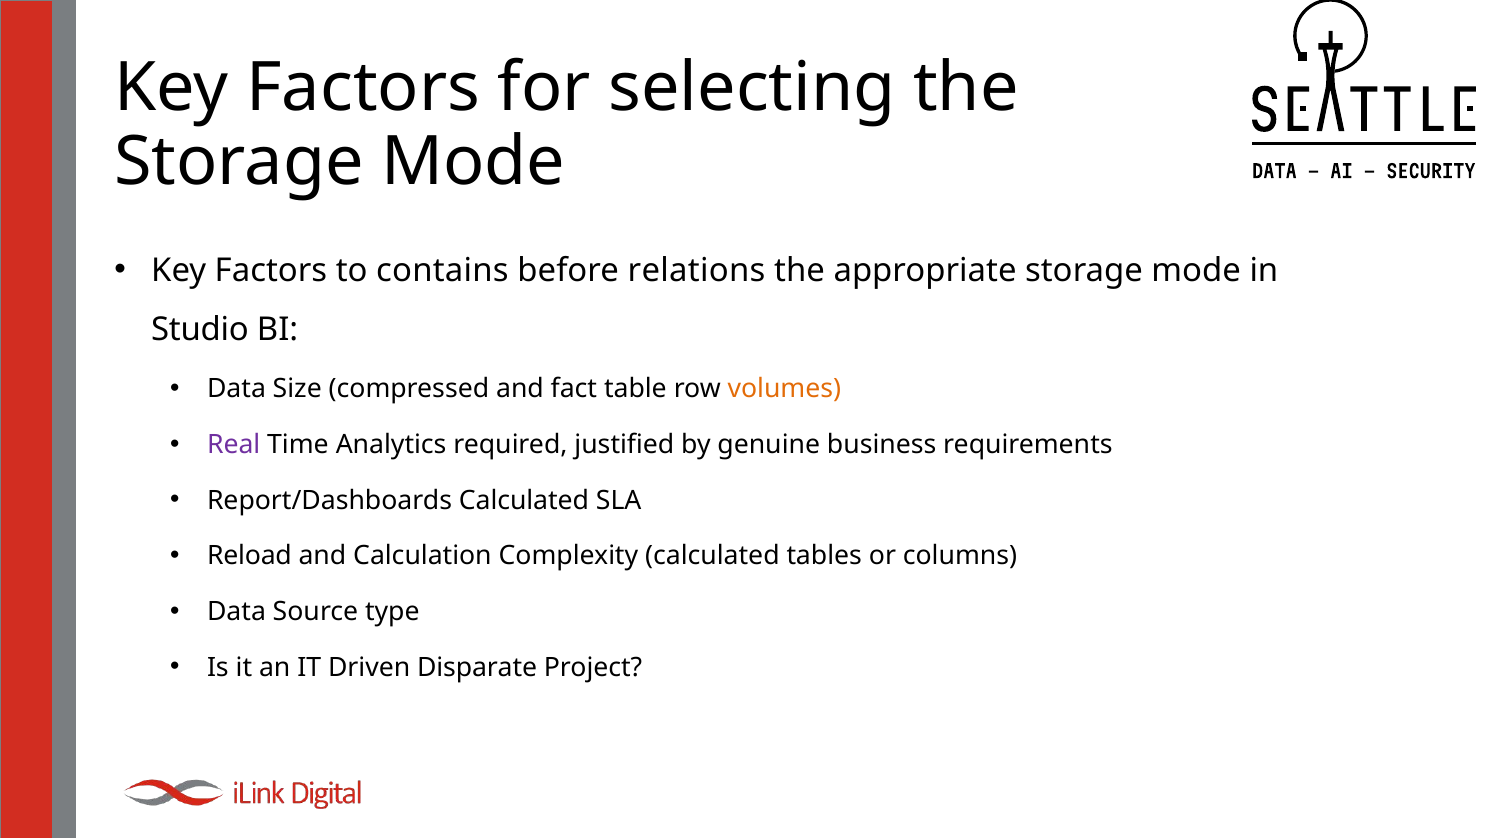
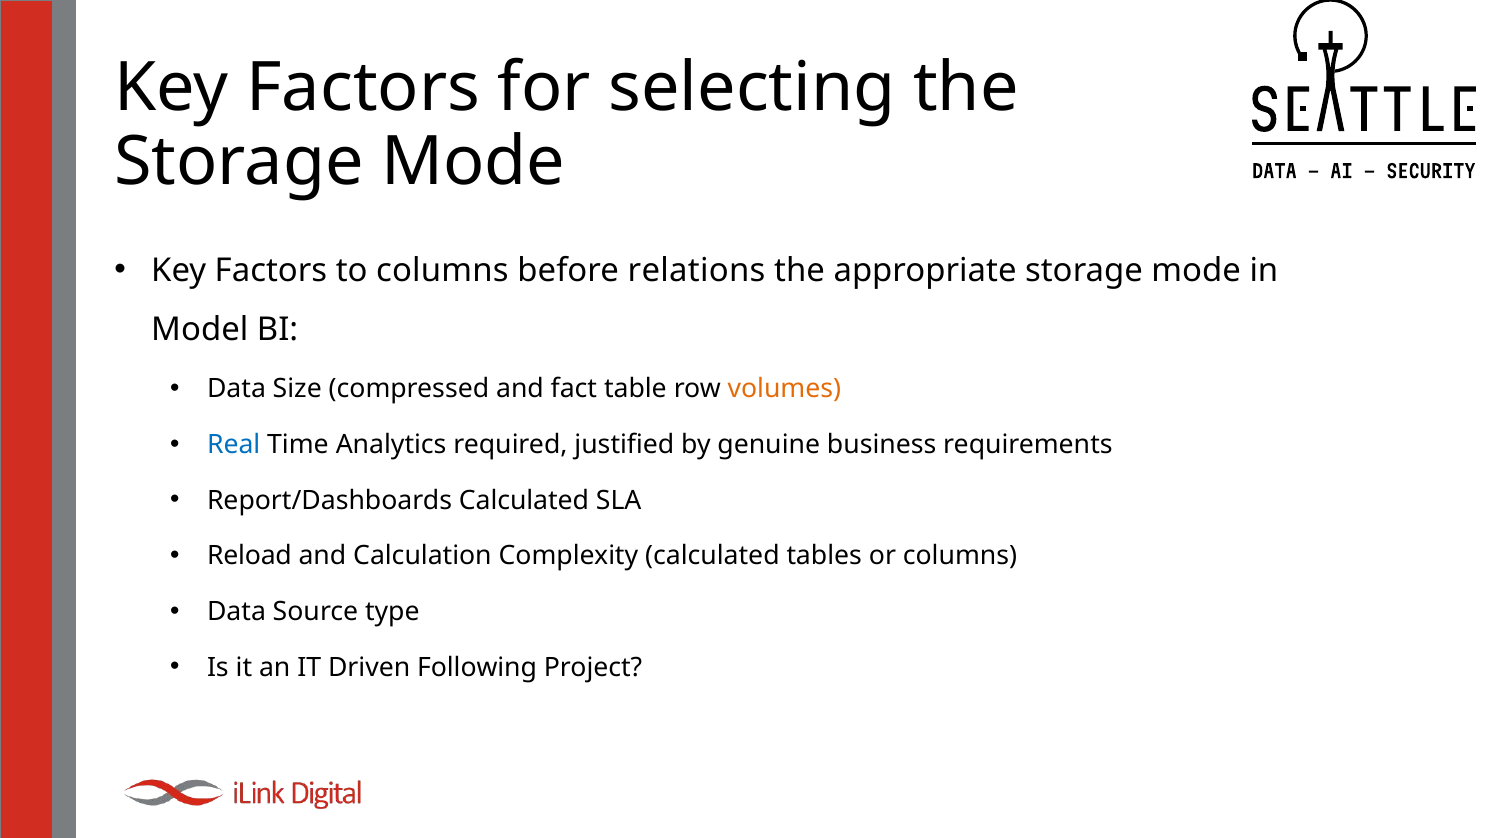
to contains: contains -> columns (442, 271)
Studio: Studio -> Model (200, 330)
Real colour: purple -> blue (234, 445)
Disparate: Disparate -> Following (477, 668)
